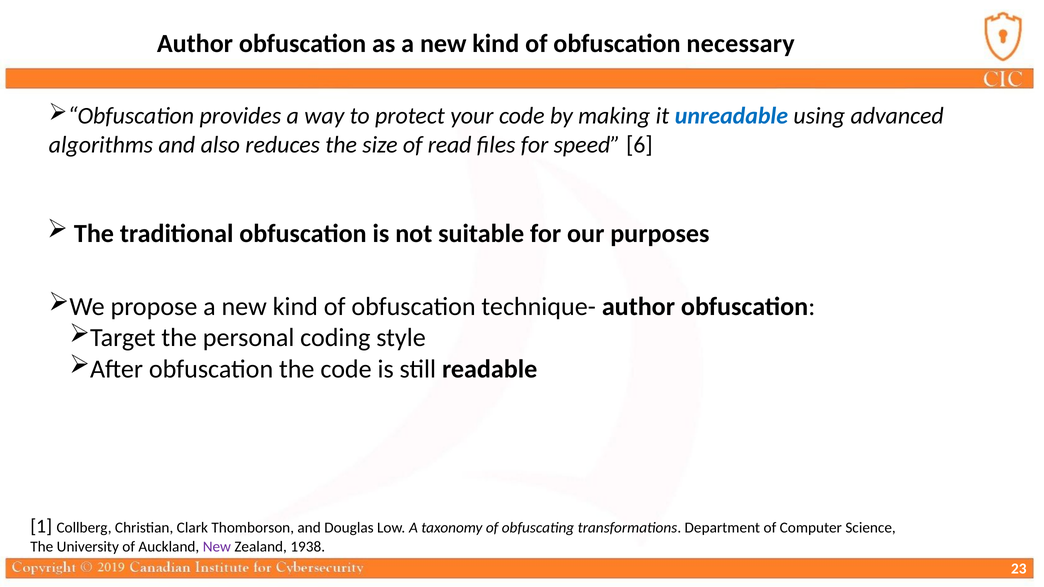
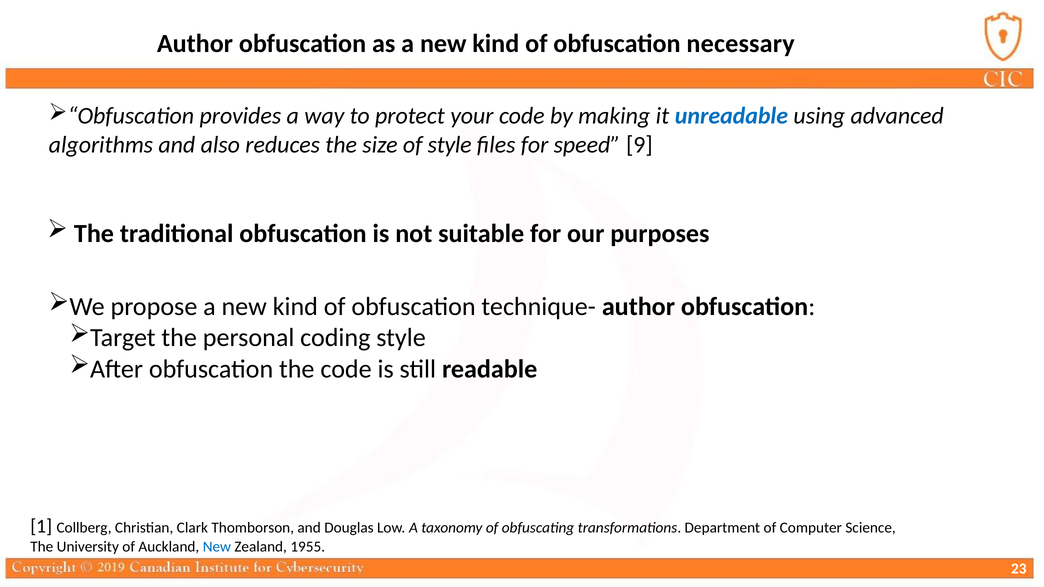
of read: read -> style (450, 145)
6: 6 -> 9 (639, 145)
New colour: purple -> blue (217, 547)
1938: 1938 -> 1955 (308, 547)
